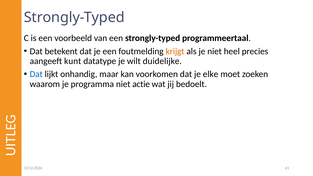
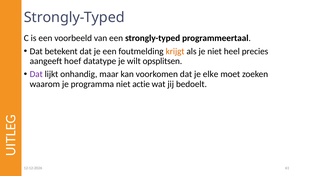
kunt: kunt -> hoef (73, 61)
duidelijke: duidelijke -> opsplitsen (162, 61)
Dat colour: blue -> purple (36, 74)
